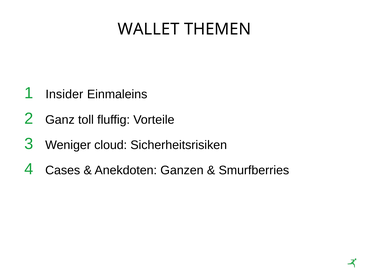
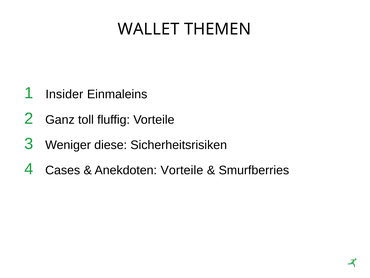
cloud: cloud -> diese (111, 145)
Anekdoten Ganzen: Ganzen -> Vorteile (182, 170)
